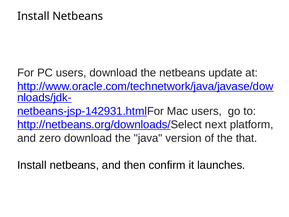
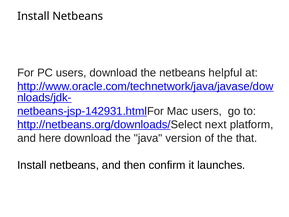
update: update -> helpful (225, 73)
zero: zero -> here (50, 138)
